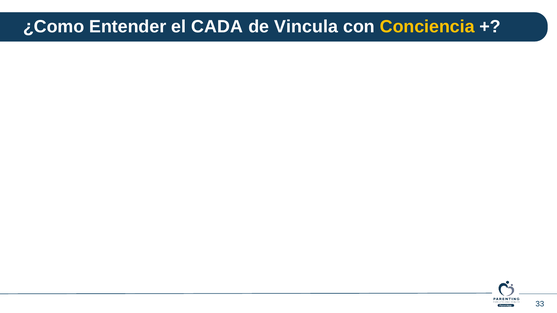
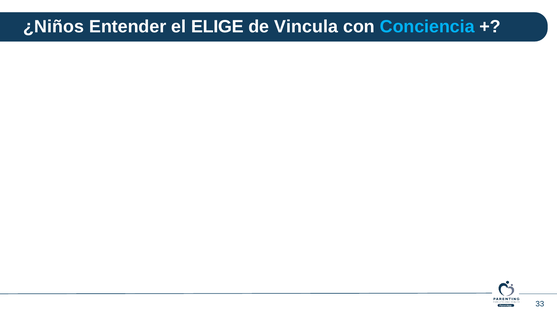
¿Como: ¿Como -> ¿Niños (54, 27)
CADA: CADA -> ELIGE (217, 27)
Conciencia colour: yellow -> light blue (427, 27)
